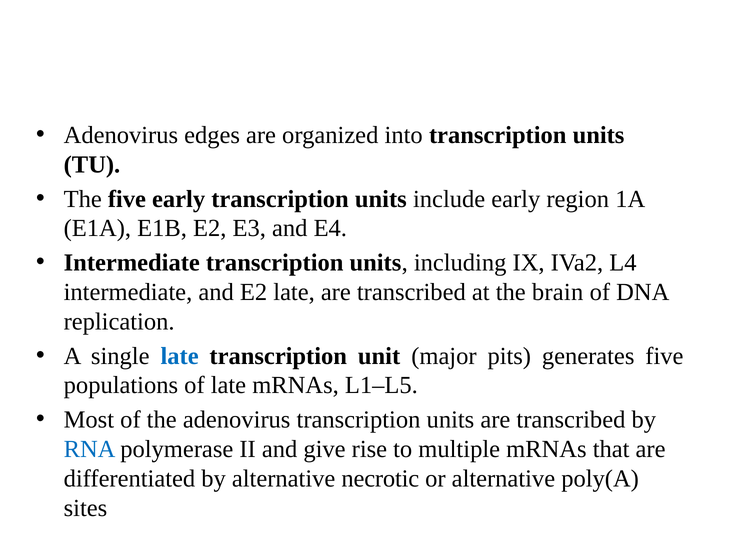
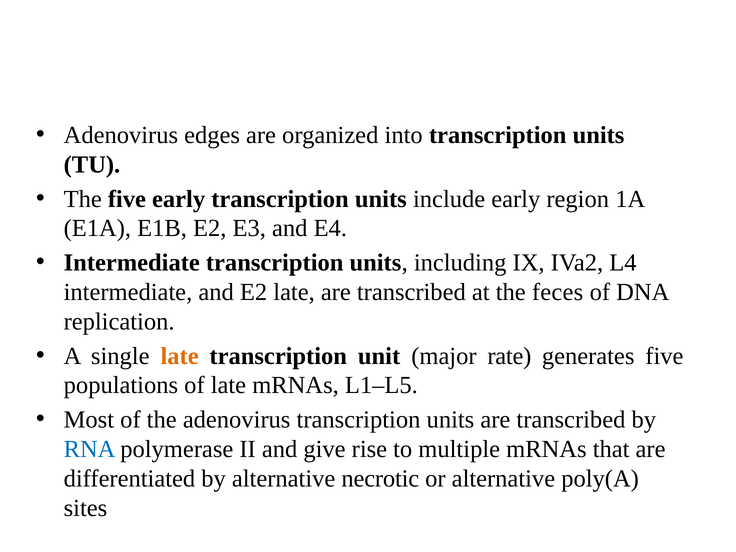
brain: brain -> feces (558, 292)
late colour: blue -> orange (180, 356)
pits: pits -> rate (509, 356)
